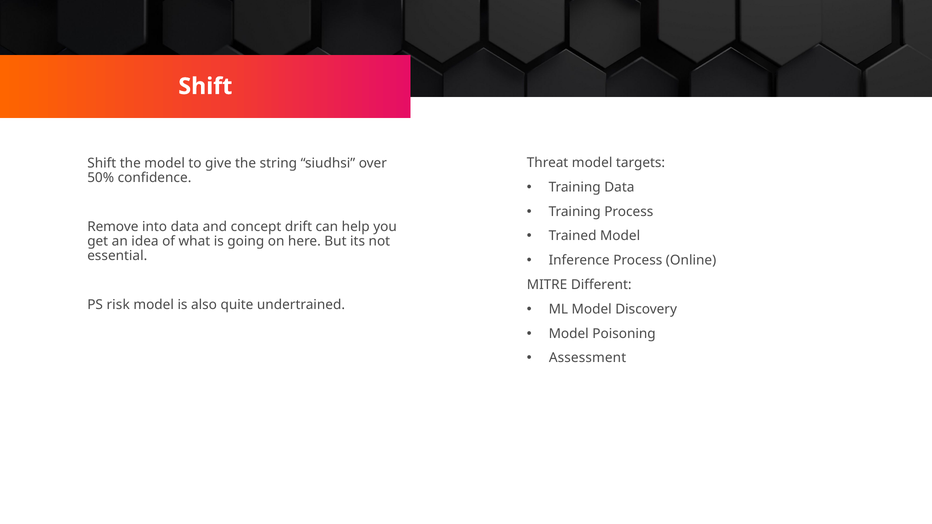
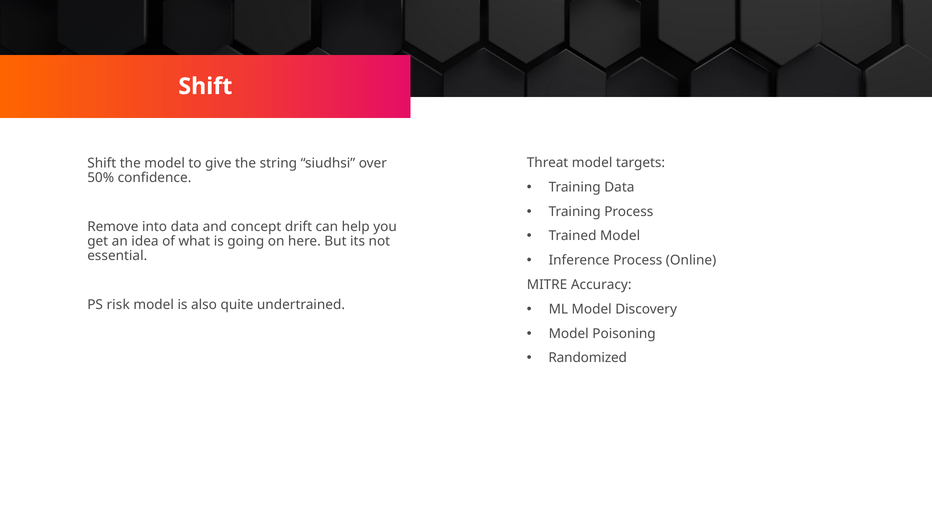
Different: Different -> Accuracy (601, 285)
Assessment: Assessment -> Randomized (588, 358)
